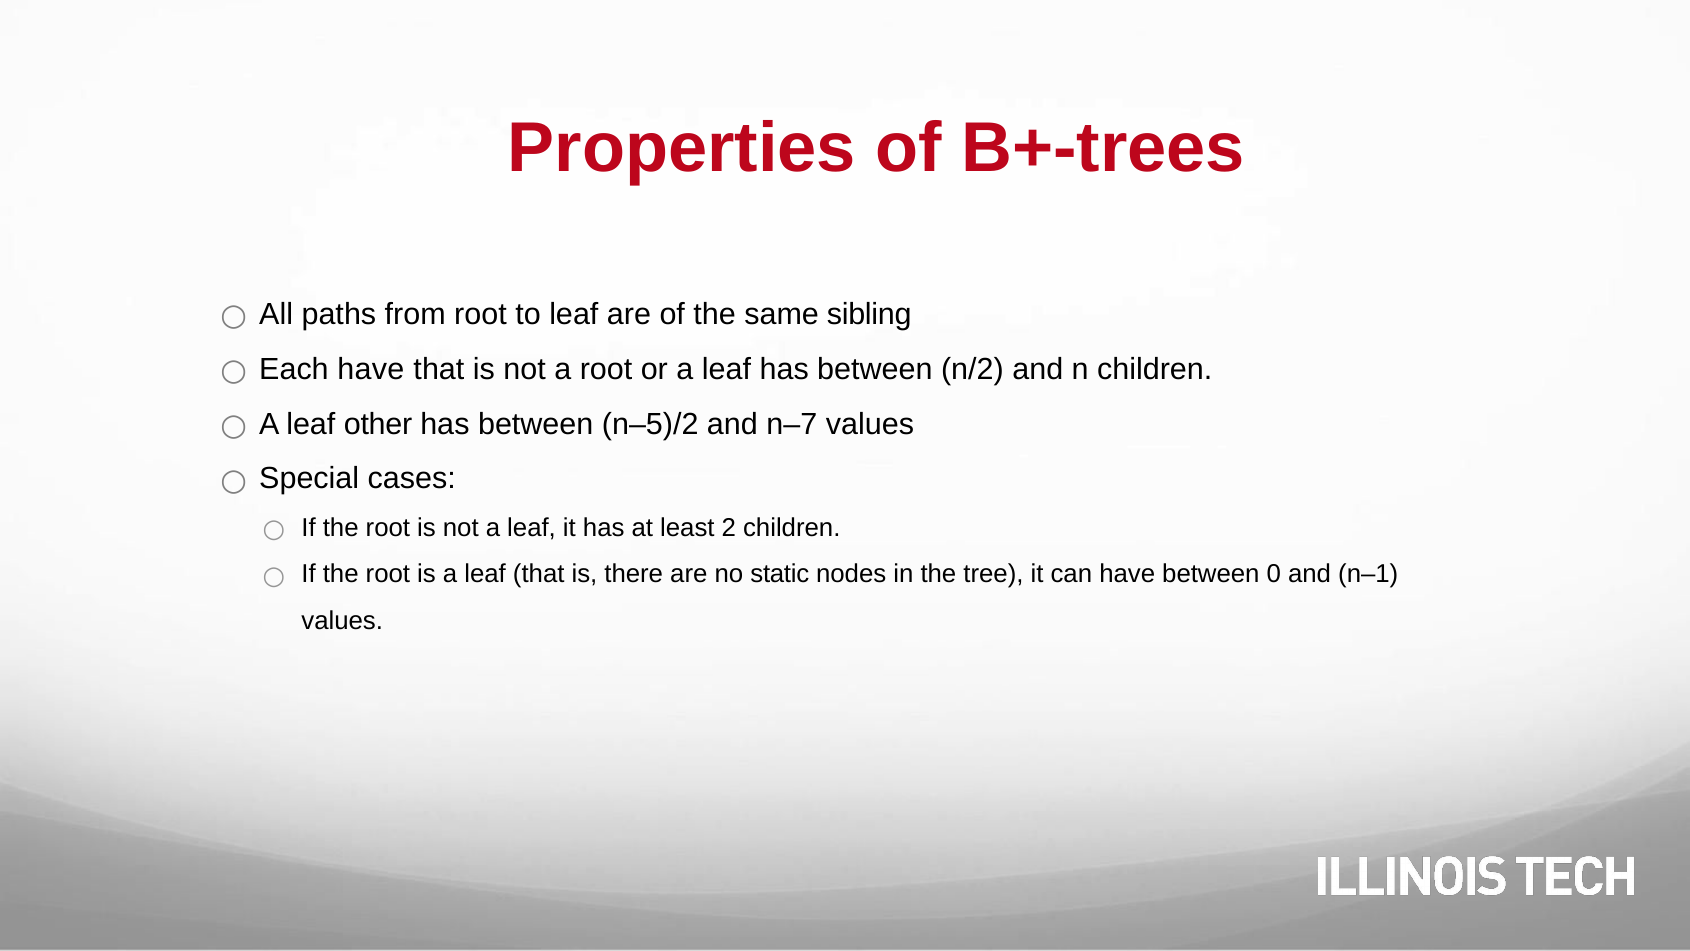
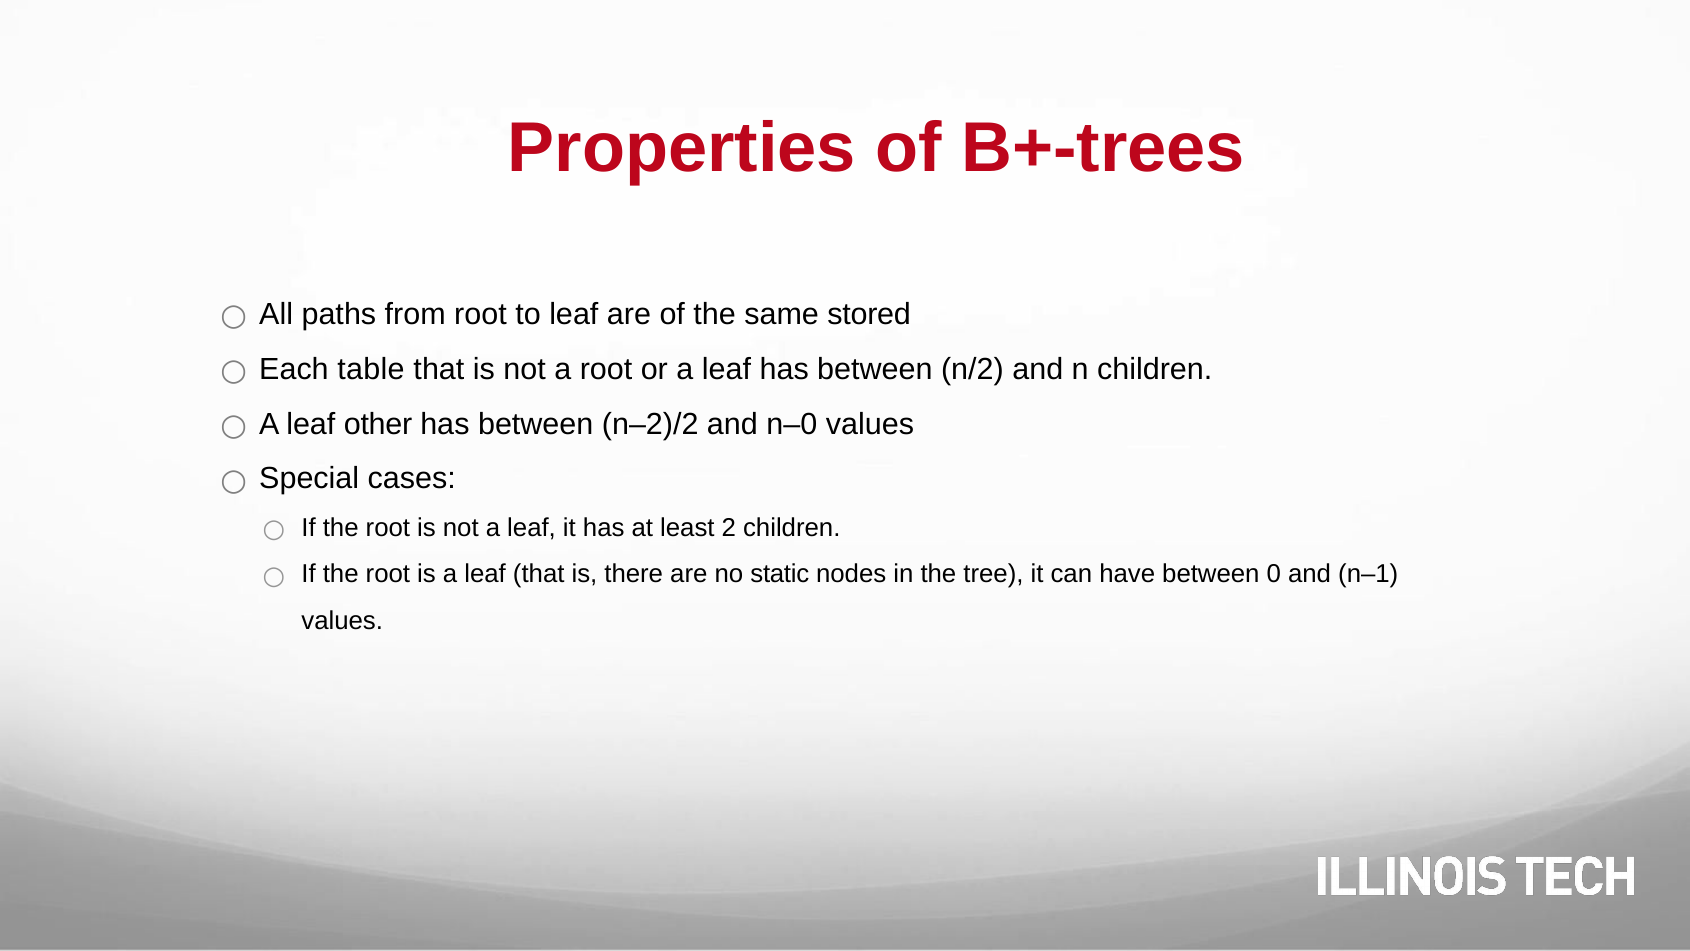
sibling: sibling -> stored (869, 314)
Each have: have -> table (371, 369)
n–5)/2: n–5)/2 -> n–2)/2 (650, 424)
n–7: n–7 -> n–0 (792, 424)
